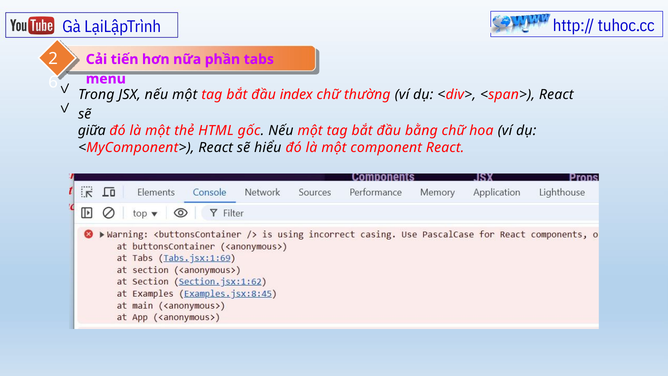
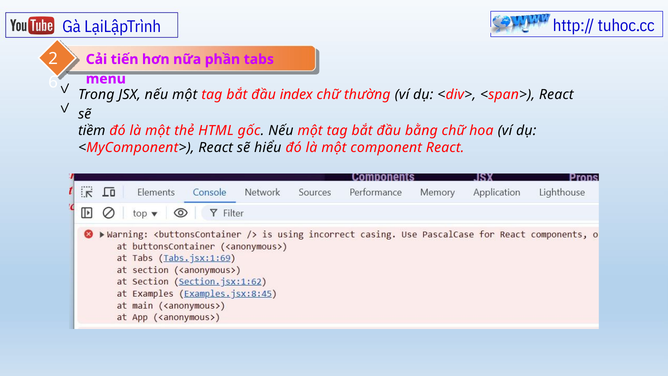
giữa: giữa -> tiềm (92, 131)
